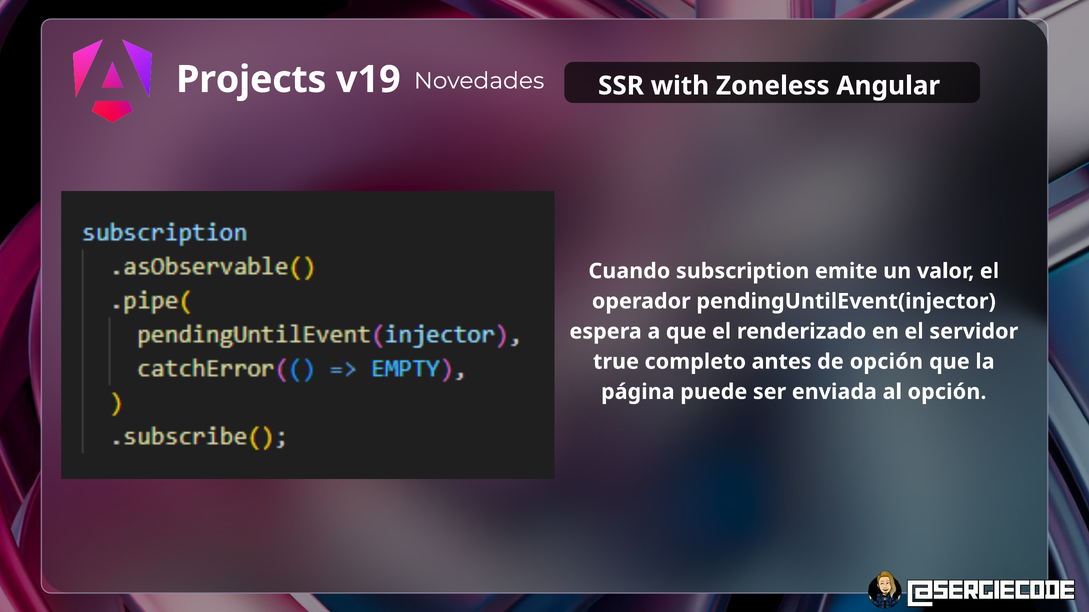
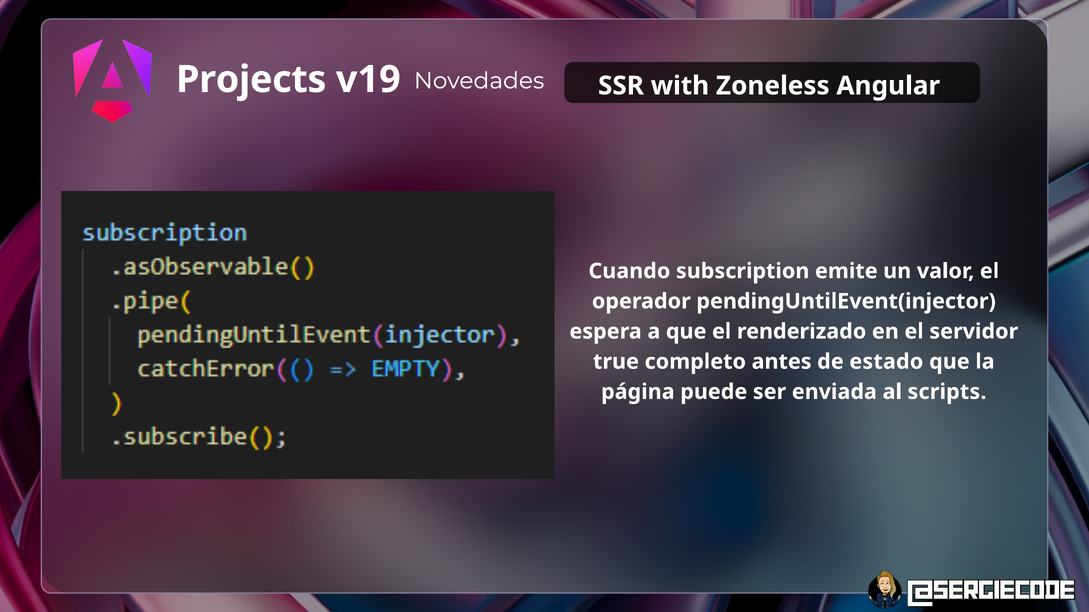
de opción: opción -> estado (886, 362)
al opción: opción -> scripts (947, 392)
